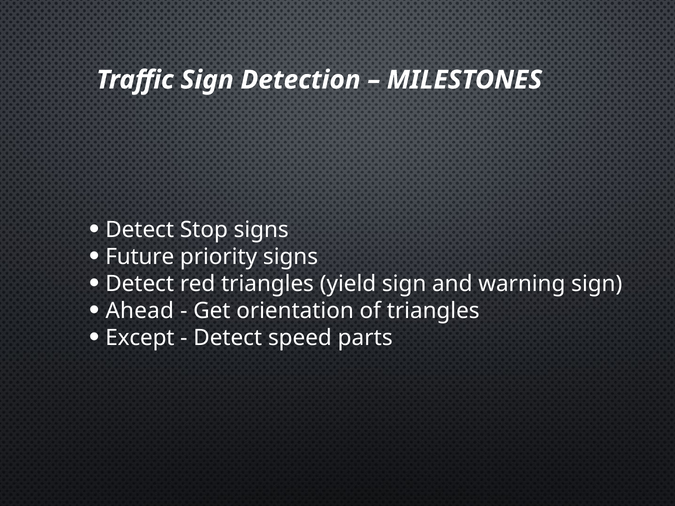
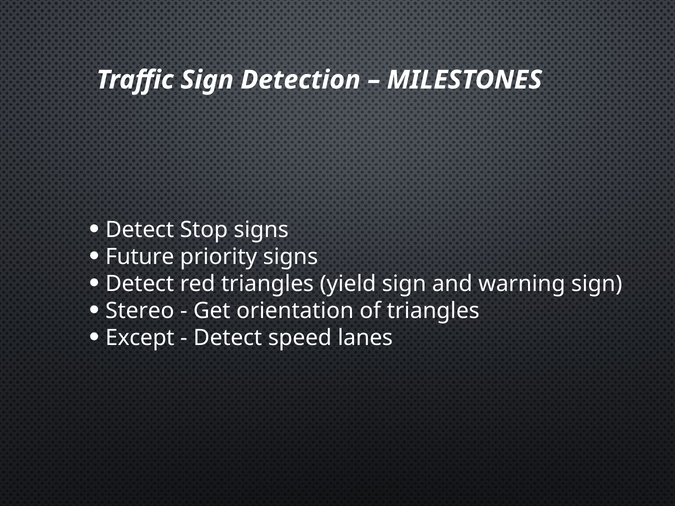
Ahead: Ahead -> Stereo (140, 311)
parts: parts -> lanes (365, 338)
